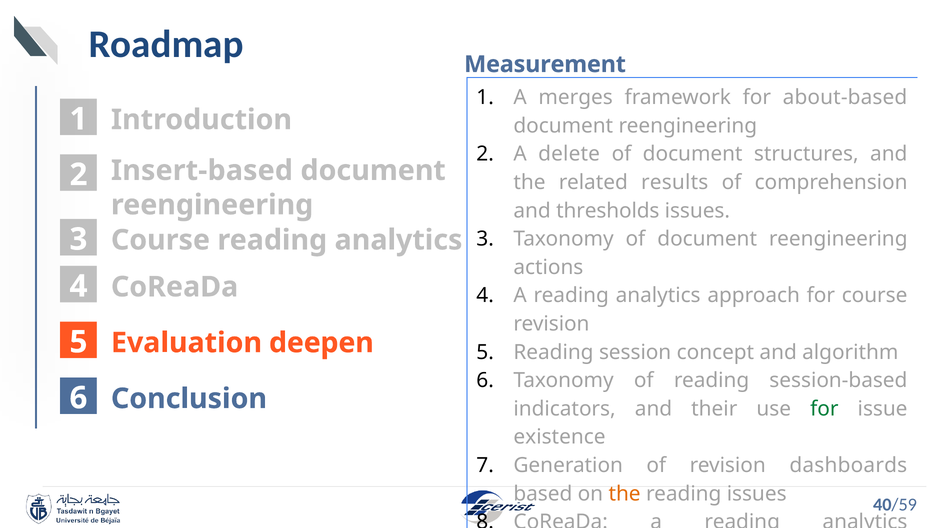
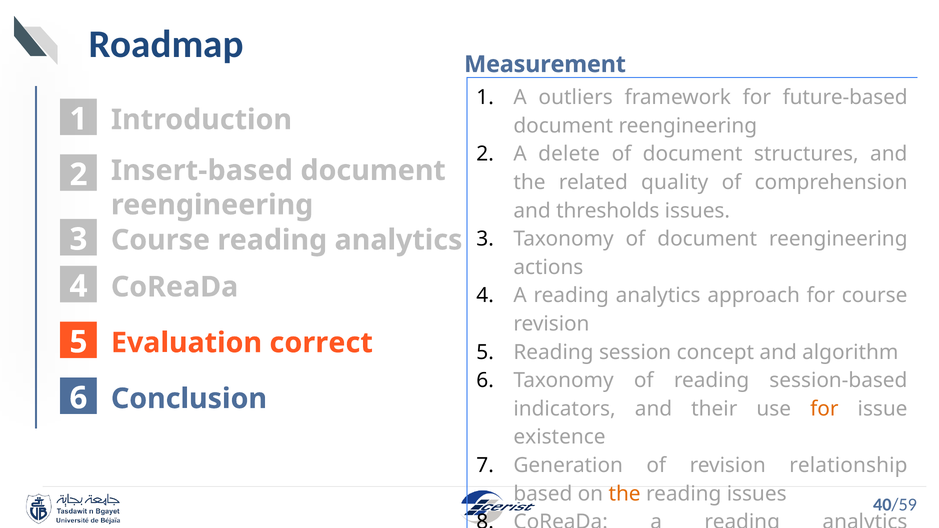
merges: merges -> outliers (576, 97)
about-based: about-based -> future-based (845, 97)
results: results -> quality (675, 182)
deepen: deepen -> correct (321, 343)
for colour: green -> orange (824, 409)
dashboards: dashboards -> relationship (848, 466)
